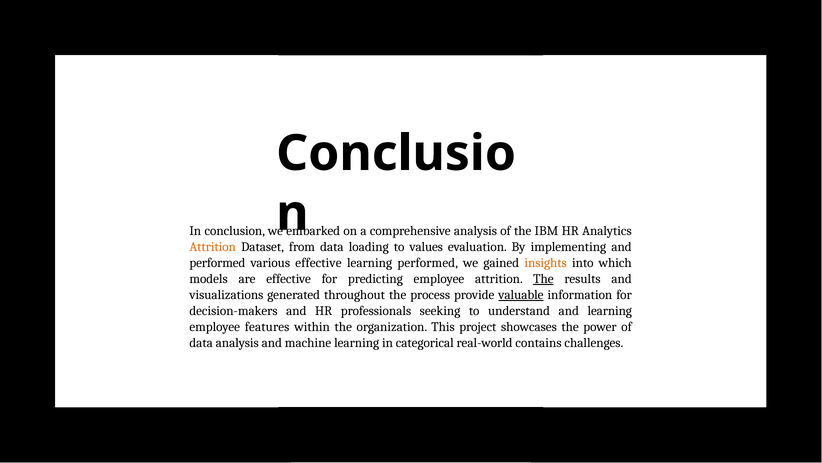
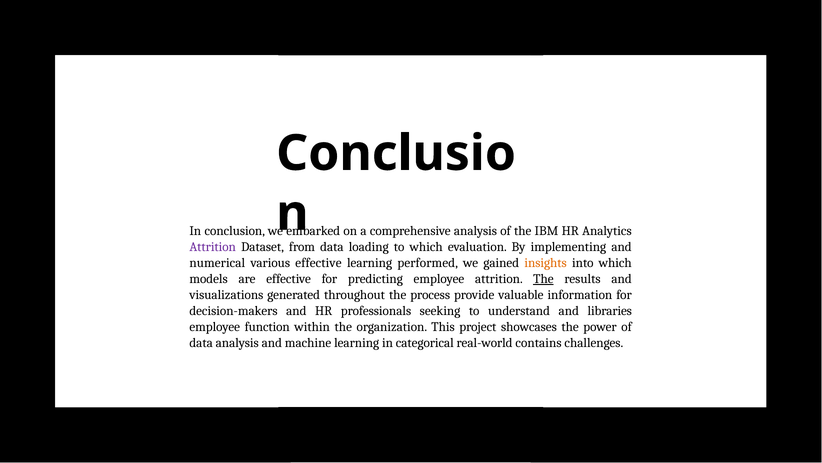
Attrition colour: orange -> purple (213, 247)
to values: values -> which (426, 247)
performed: performed -> numerical (217, 263)
valuable underline: present -> none (521, 295)
and learning: learning -> libraries (610, 311)
features: features -> function (267, 327)
